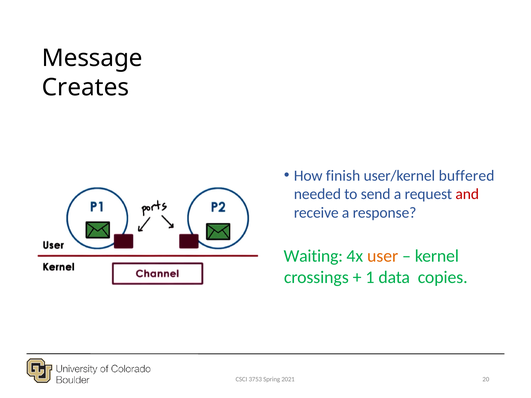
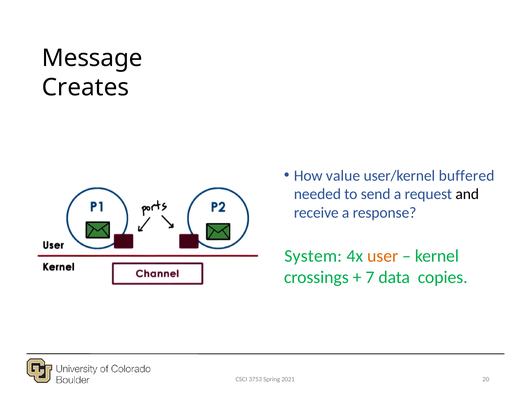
finish: finish -> value (343, 176)
and colour: red -> black (467, 194)
Waiting: Waiting -> System (313, 256)
1: 1 -> 7 (370, 277)
